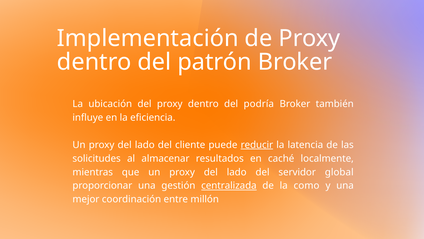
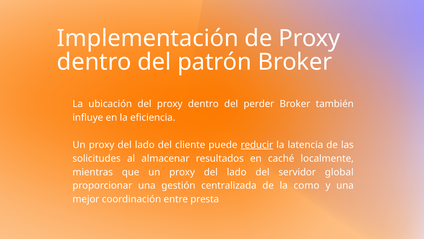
podría: podría -> perder (259, 104)
centralizada underline: present -> none (229, 185)
millón: millón -> presta (205, 199)
